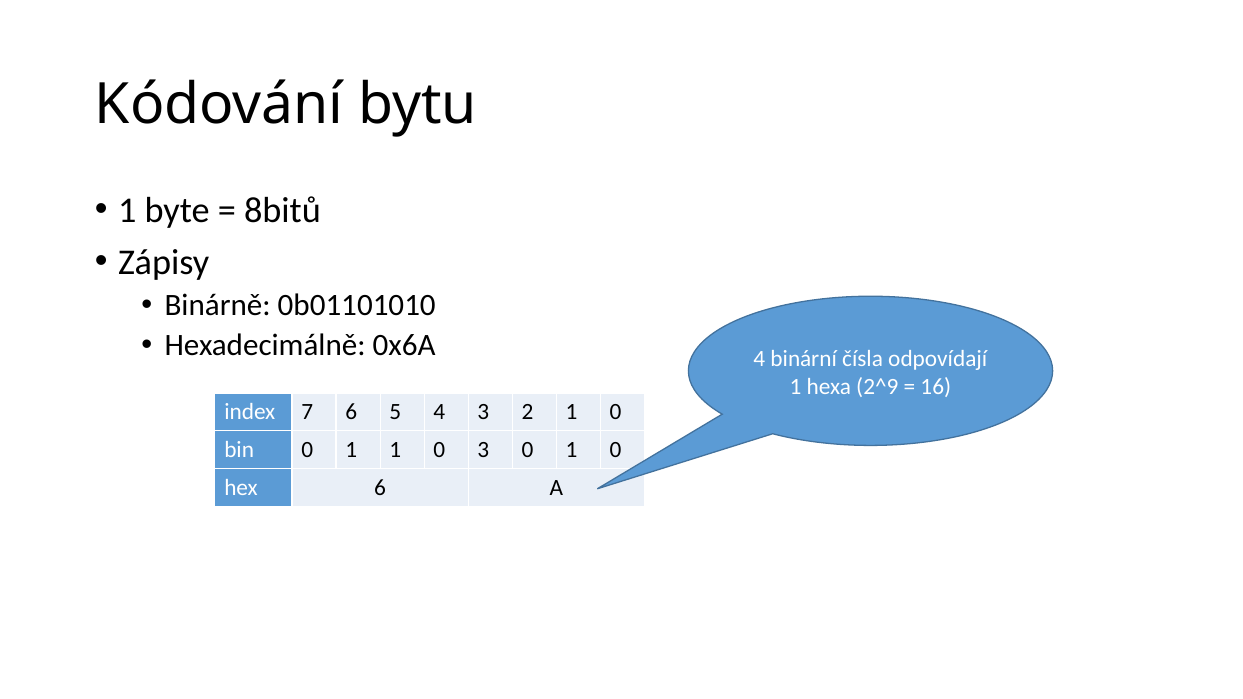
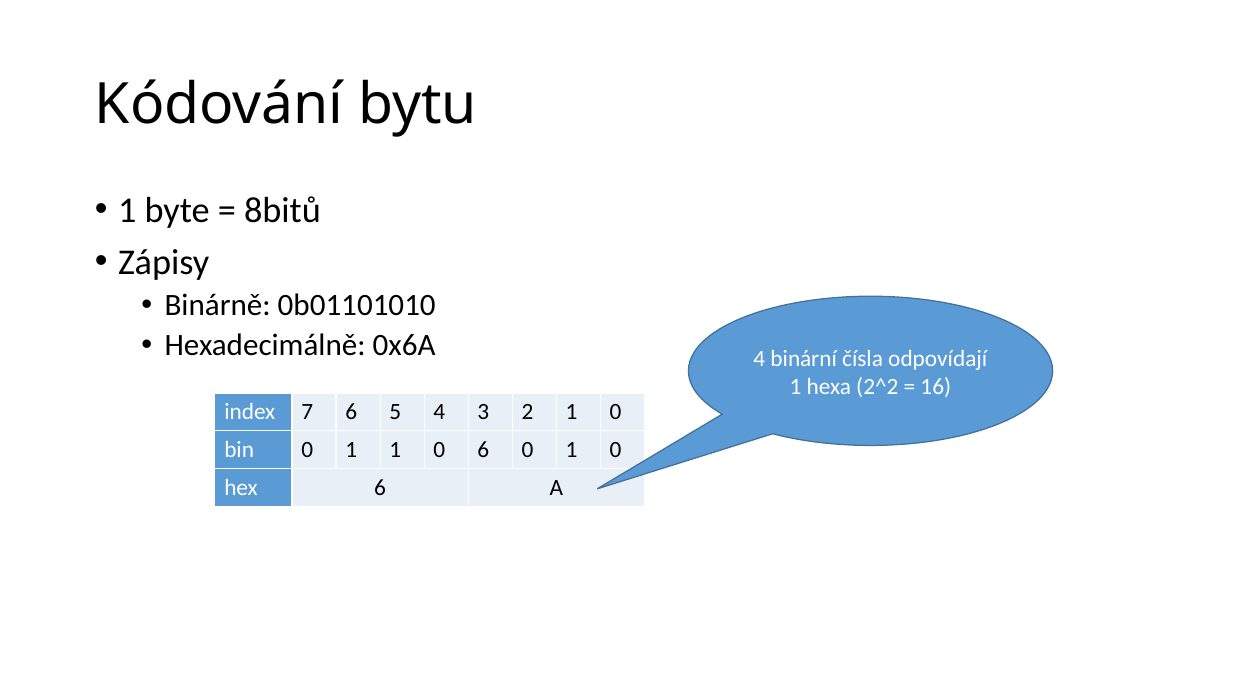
2^9: 2^9 -> 2^2 (877, 386)
0 3: 3 -> 6 (483, 450)
